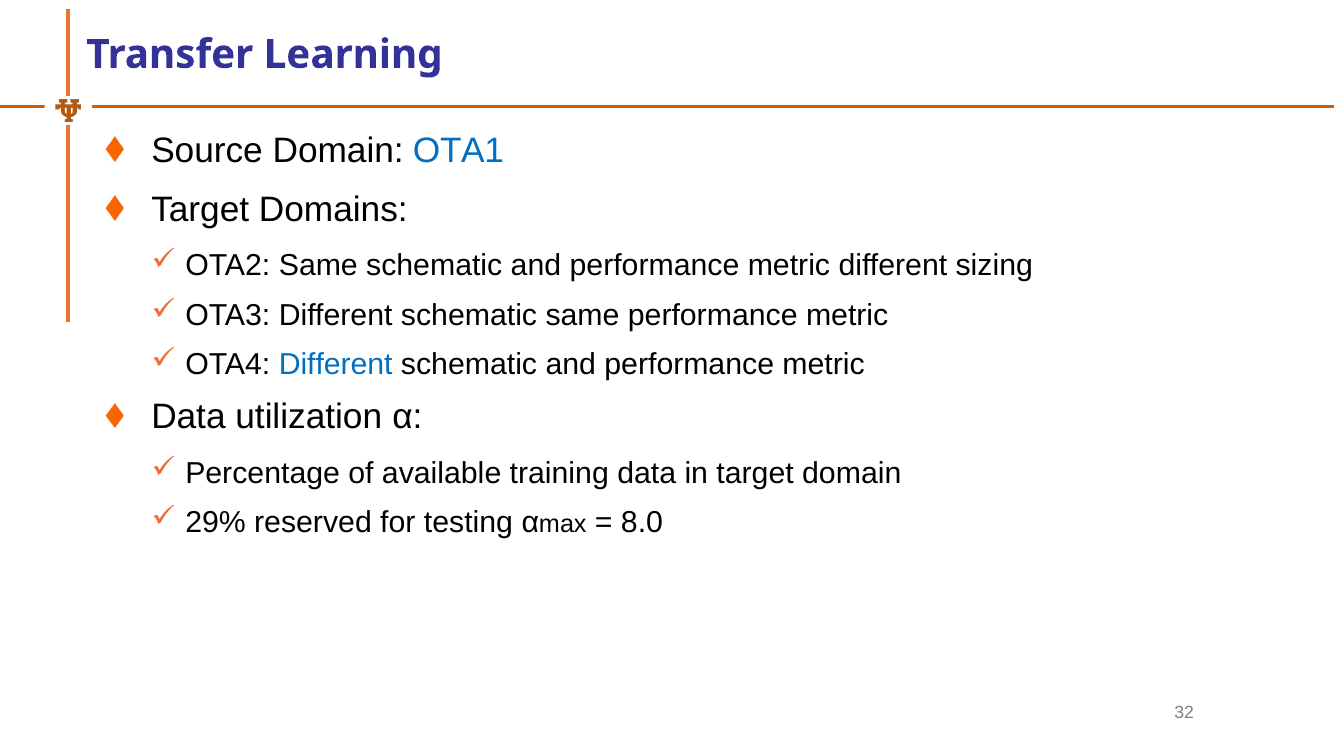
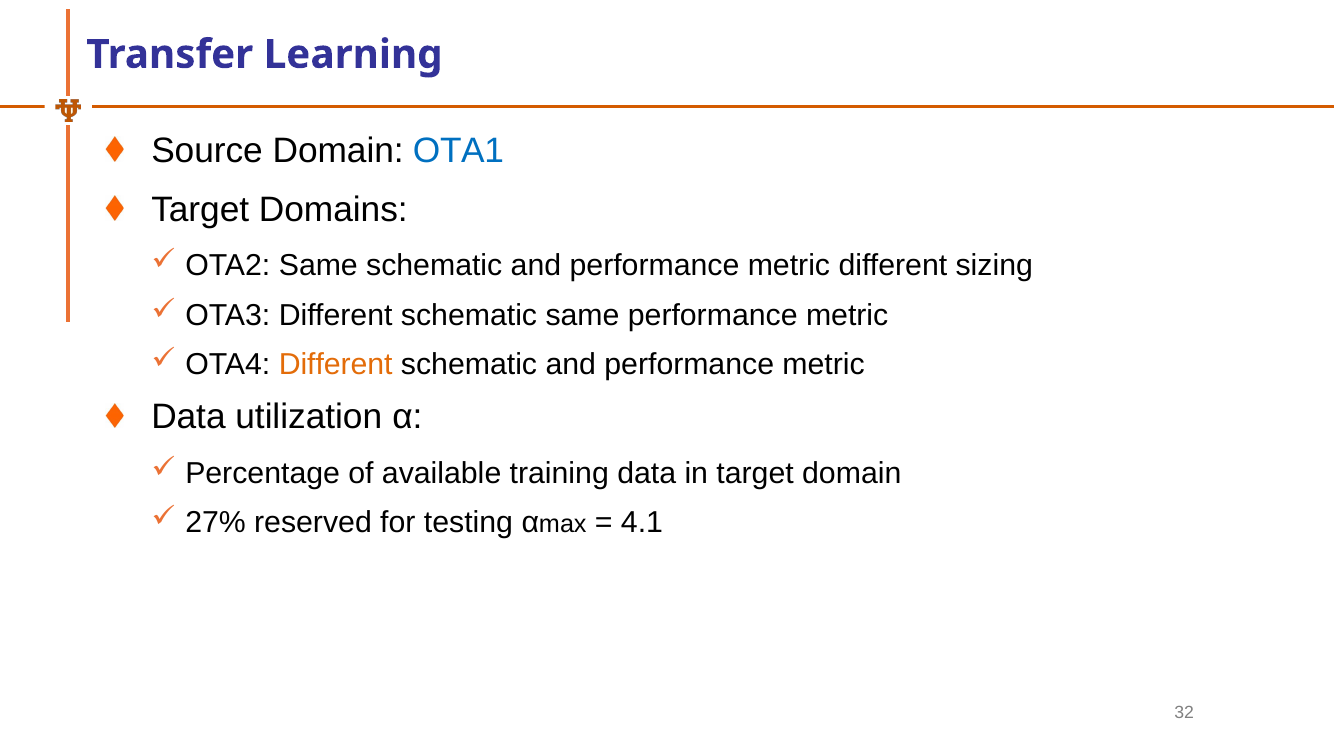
Different colour: blue -> orange (336, 365)
29%: 29% -> 27% (216, 523)
8.0: 8.0 -> 4.1 (642, 523)
